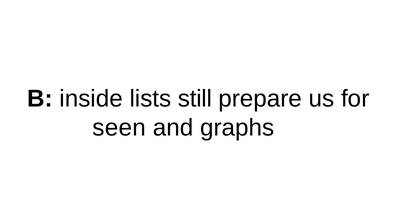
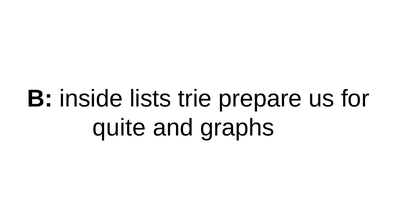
still: still -> trie (195, 99)
seen: seen -> quite (119, 128)
